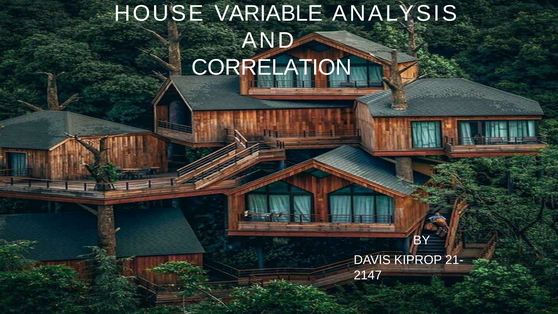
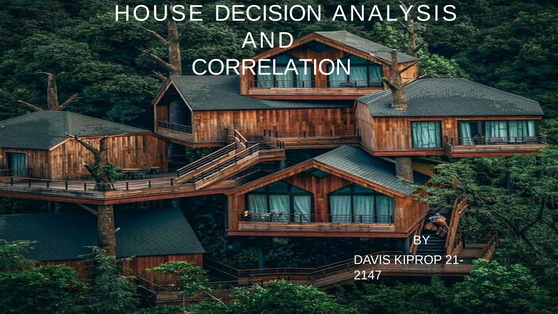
VARIABLE: VARIABLE -> DECISION (269, 13)
